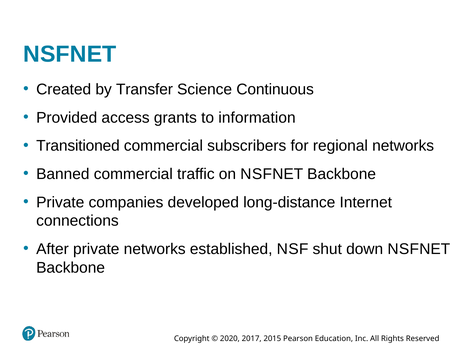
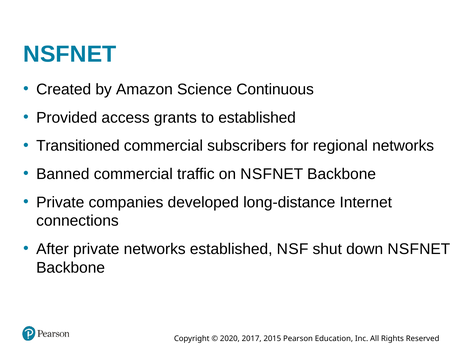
Transfer: Transfer -> Amazon (144, 89)
to information: information -> established (257, 118)
